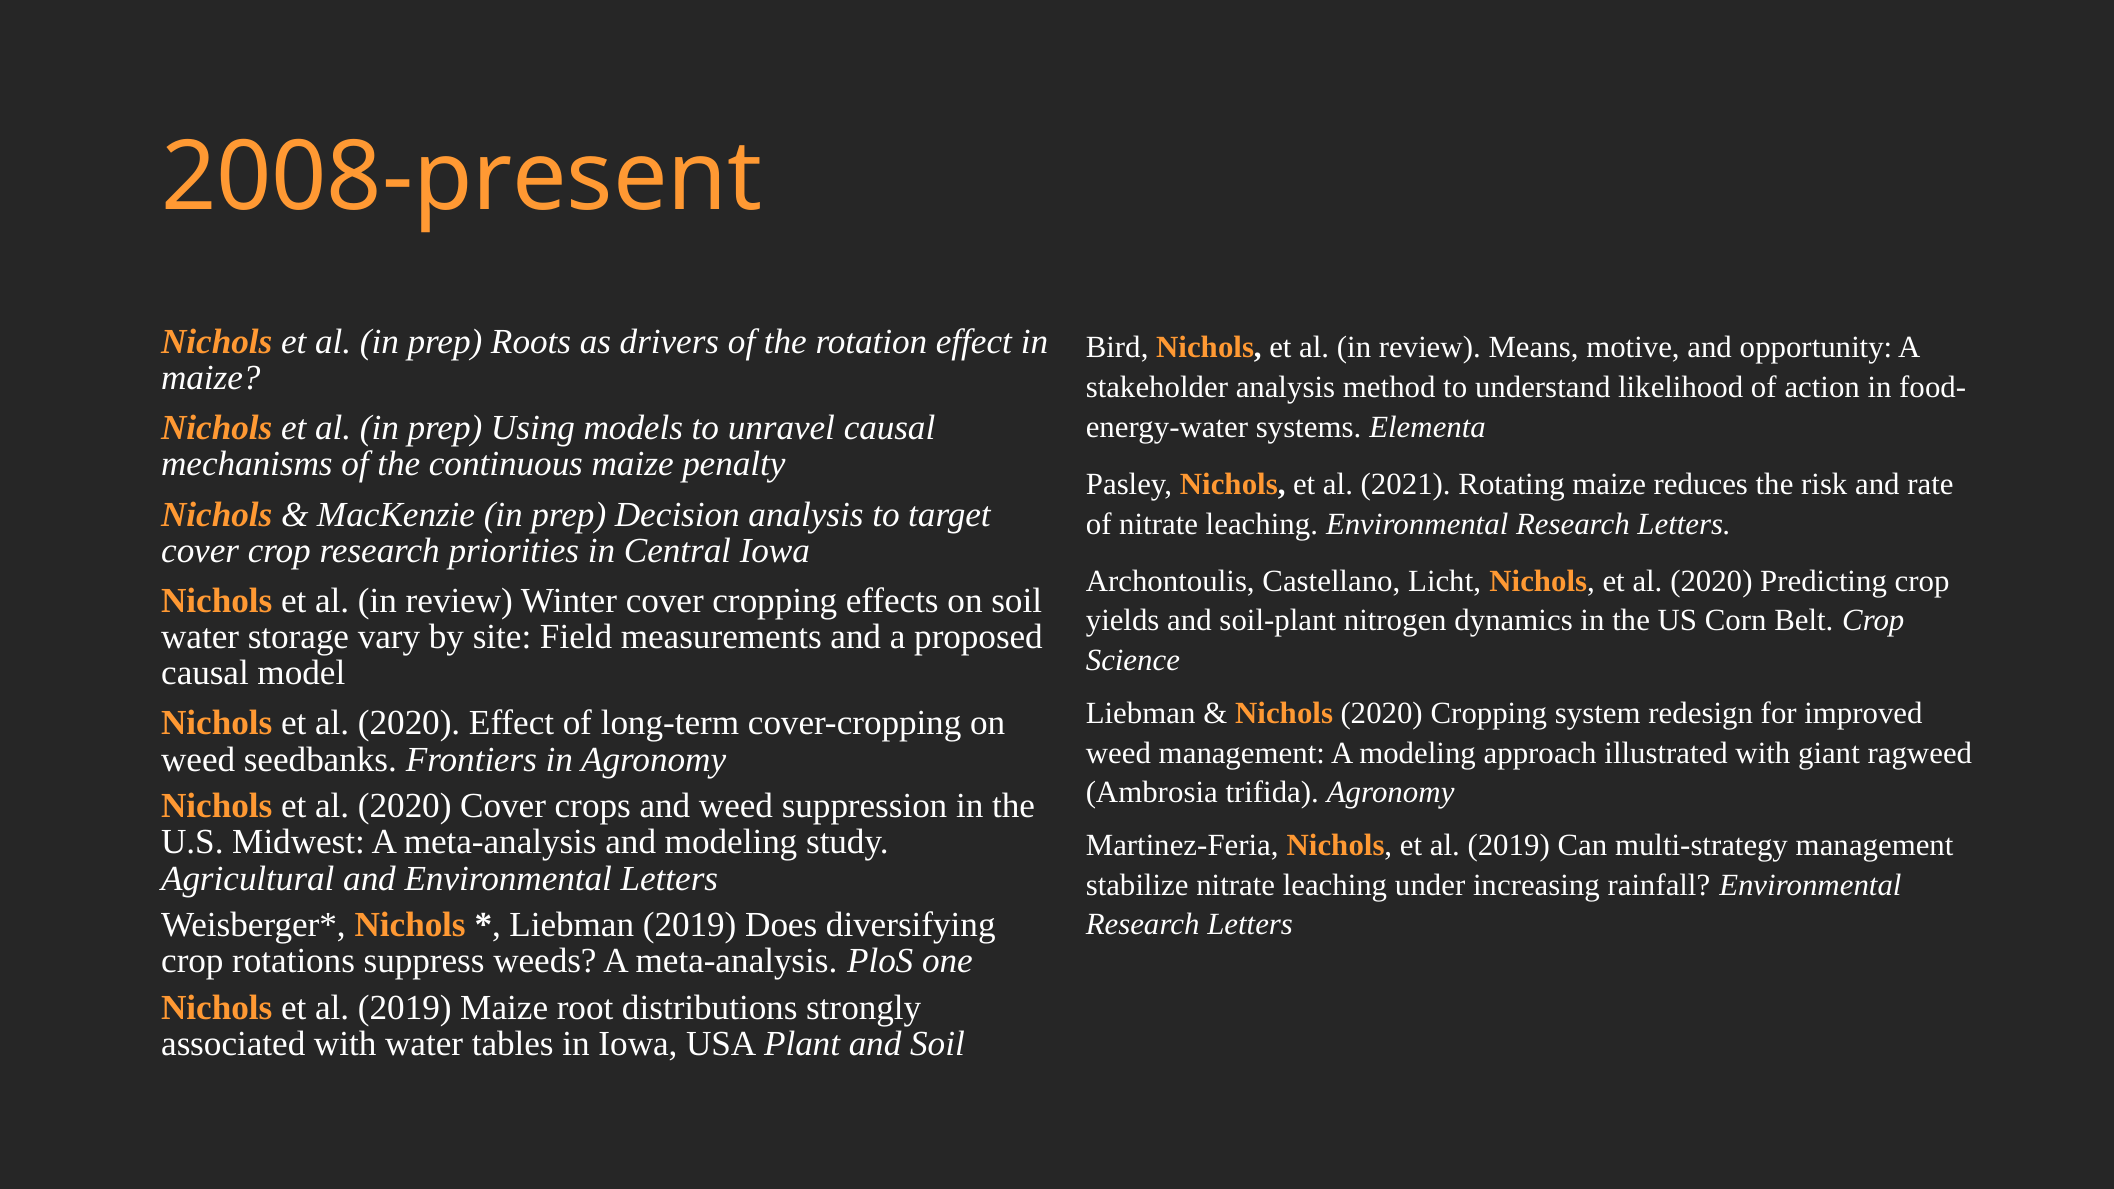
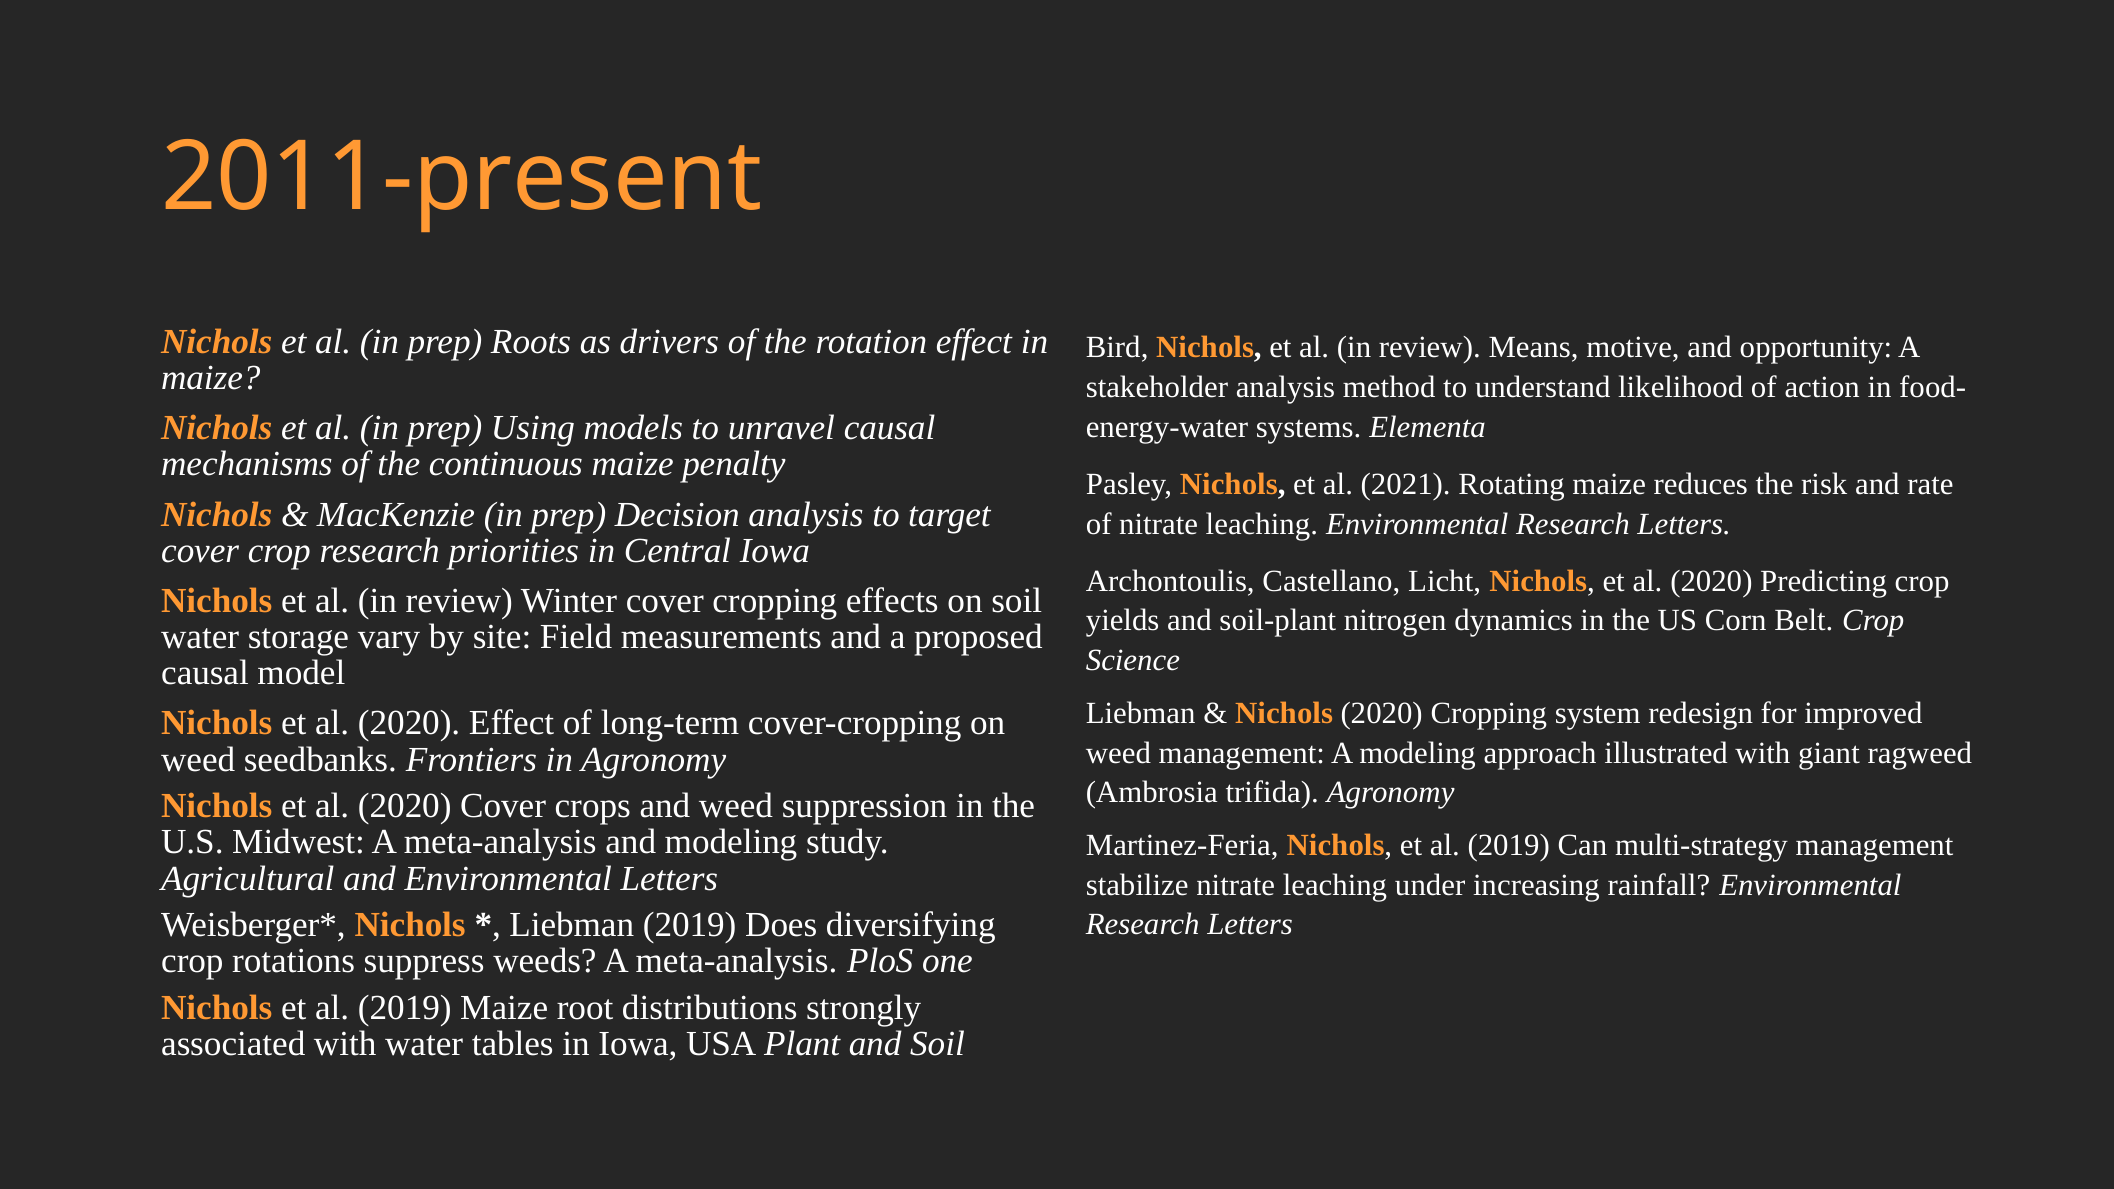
2008-present: 2008-present -> 2011-present (462, 178)
